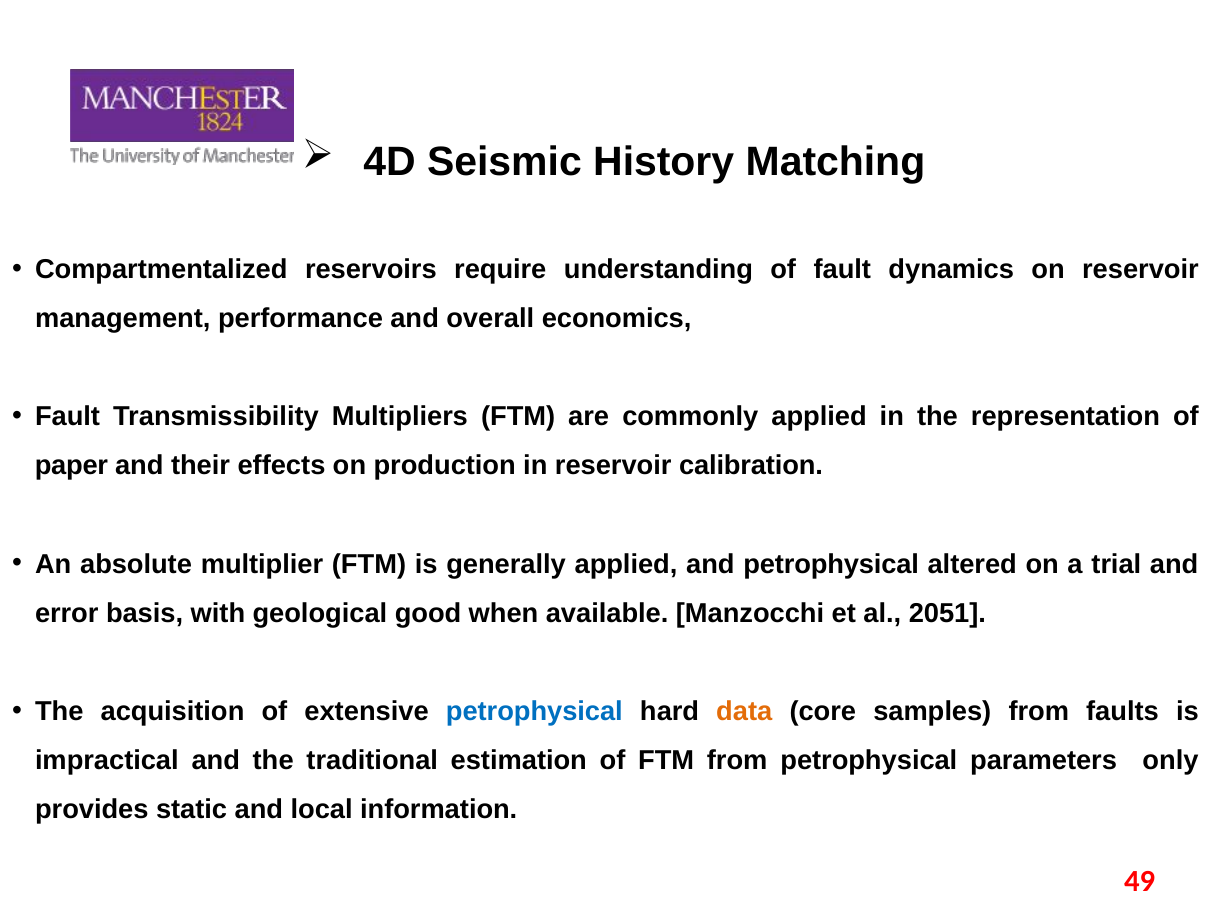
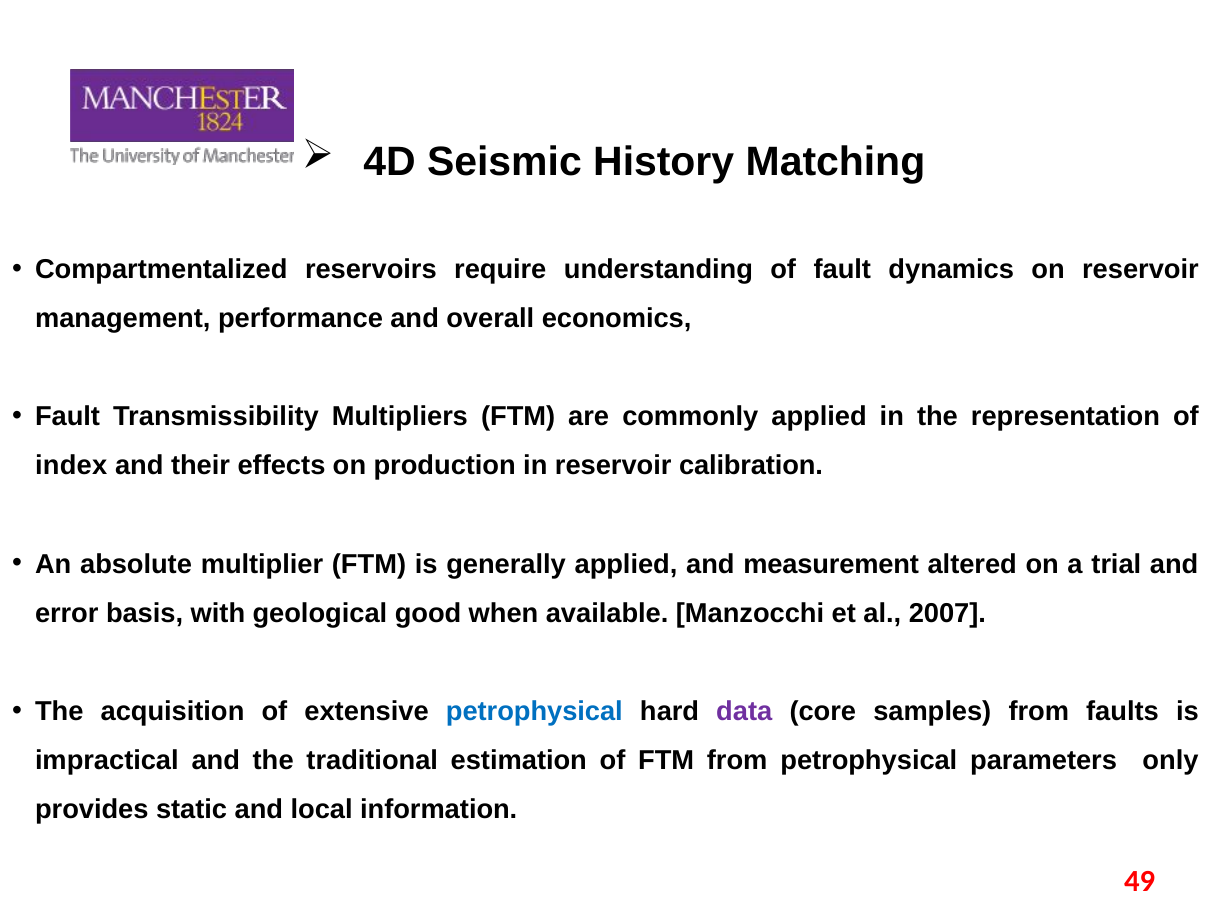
paper: paper -> index (71, 466)
and petrophysical: petrophysical -> measurement (831, 564)
2051: 2051 -> 2007 (947, 613)
data colour: orange -> purple (744, 711)
